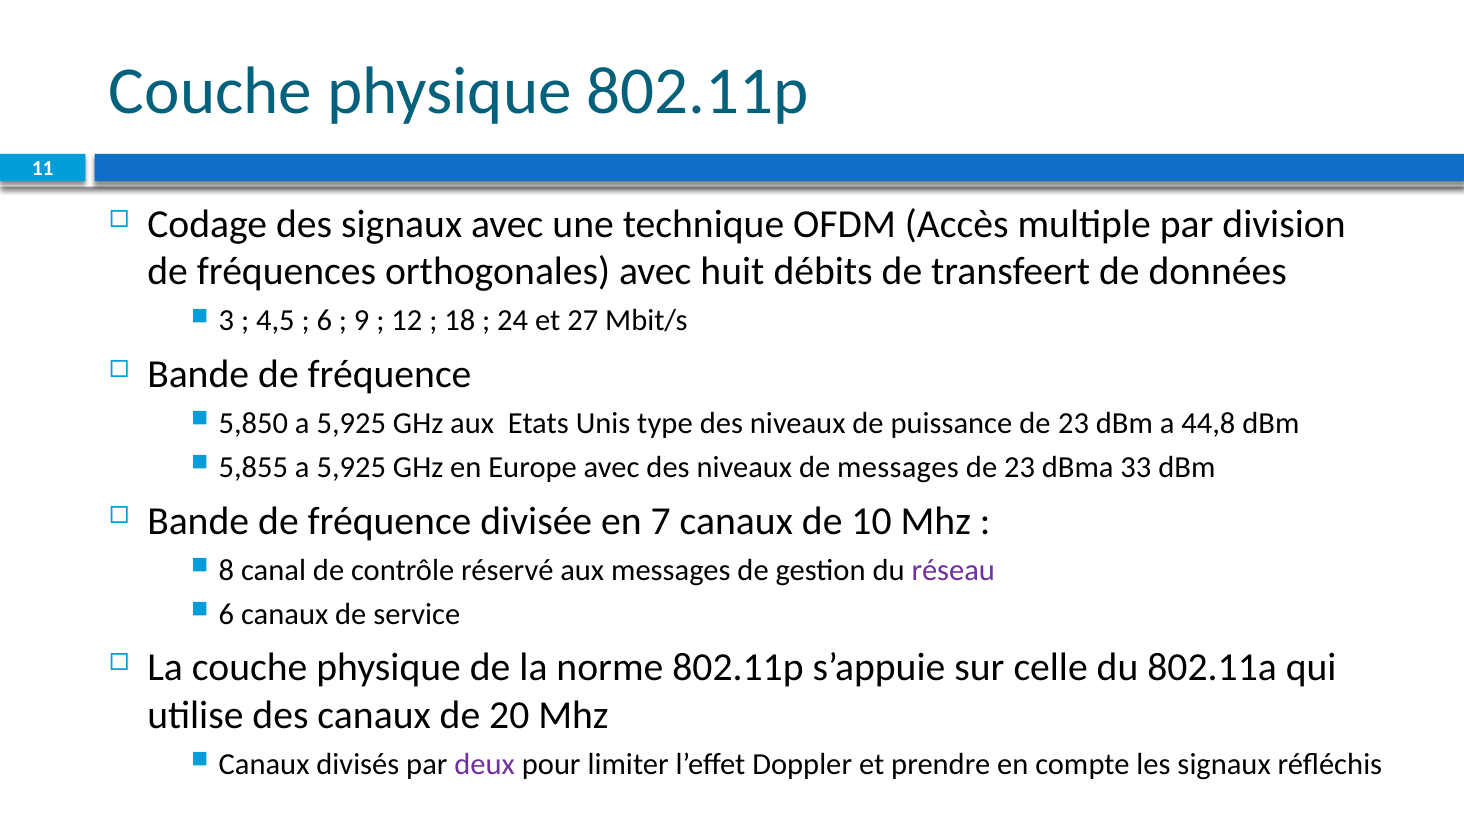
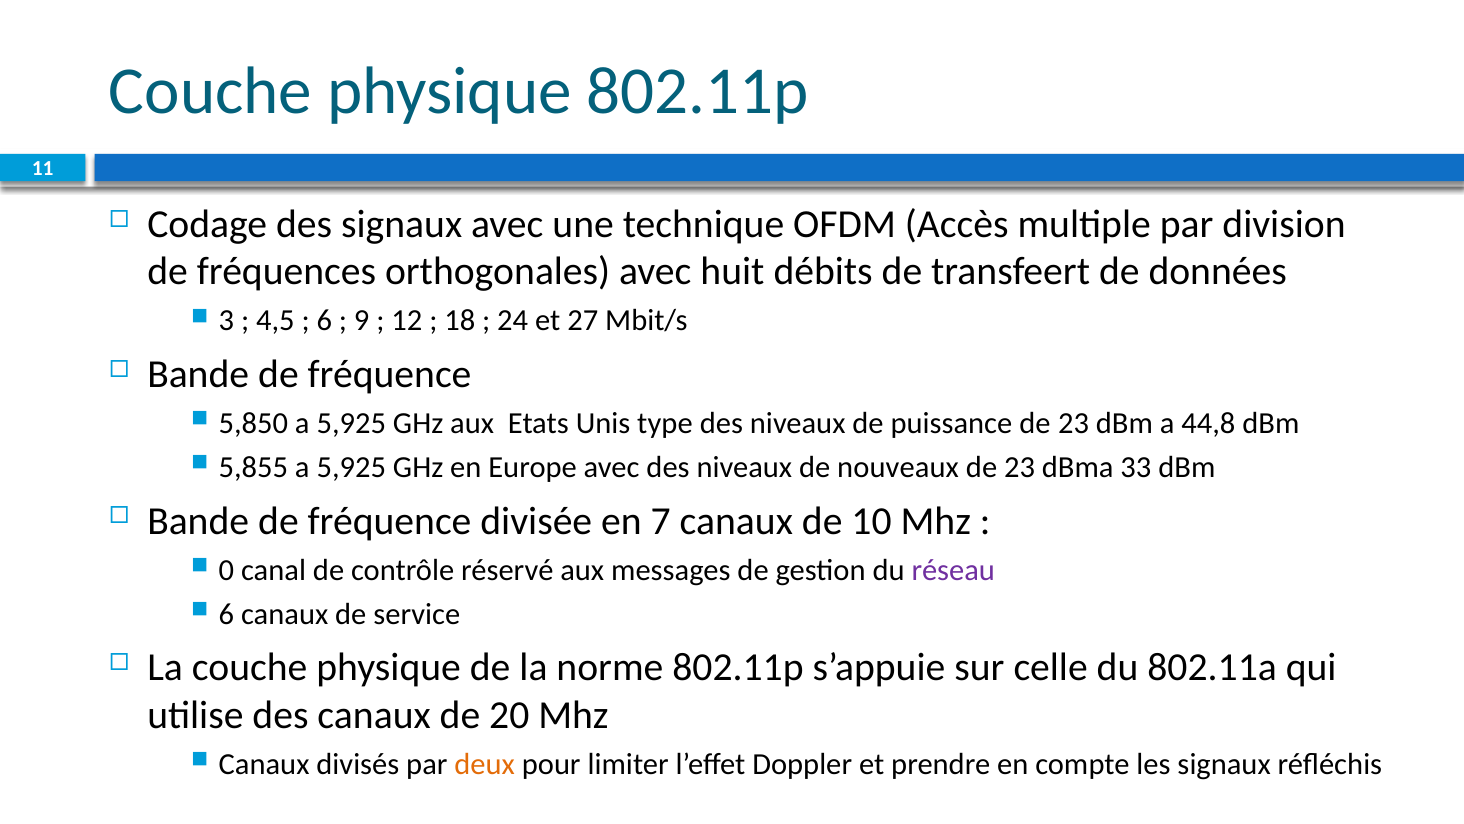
de messages: messages -> nouveaux (898, 467)
8: 8 -> 0 (226, 570)
deux colour: purple -> orange (485, 764)
